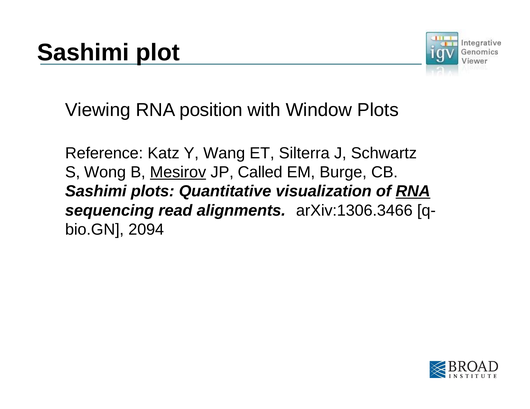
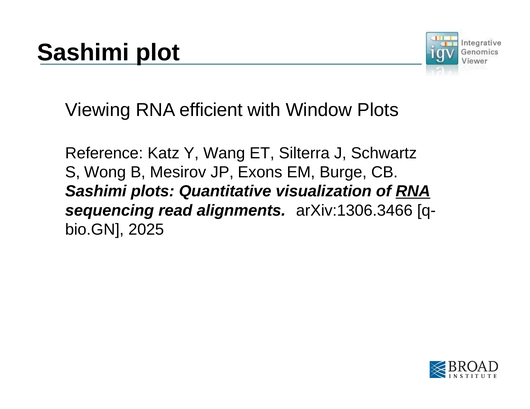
position: position -> efficient (211, 110)
Mesirov underline: present -> none (178, 172)
Called: Called -> Exons (260, 172)
2094: 2094 -> 2025 (146, 230)
